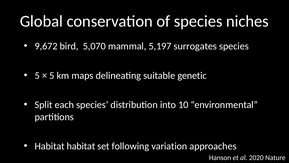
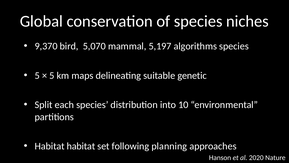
9,672: 9,672 -> 9,370 (46, 46)
surrogates: surrogates -> algorithms (195, 46)
variation: variation -> planning (169, 146)
